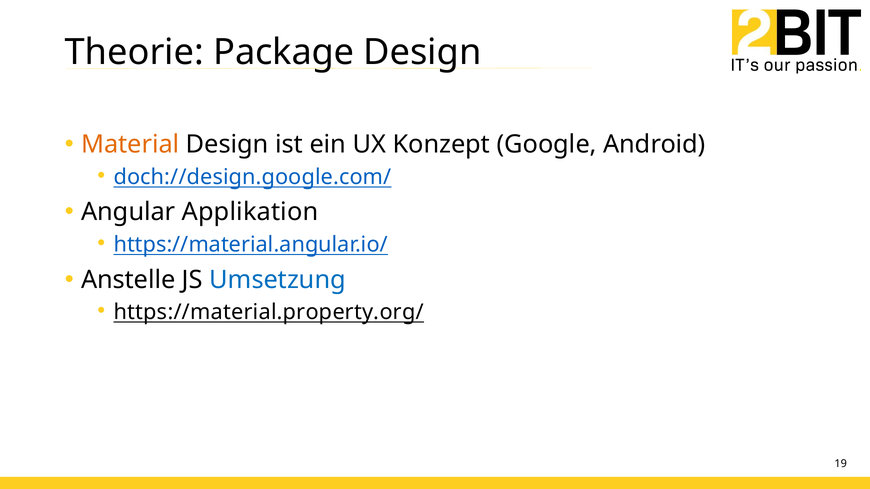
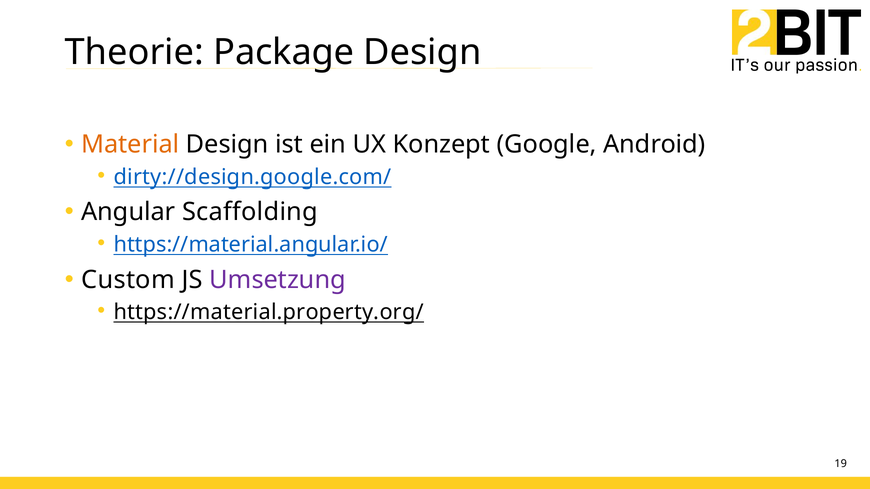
doch://design.google.com/: doch://design.google.com/ -> dirty://design.google.com/ (253, 177)
Applikation: Applikation -> Scaffolding (250, 212)
Anstelle: Anstelle -> Custom (128, 280)
Umsetzung colour: blue -> purple (278, 280)
